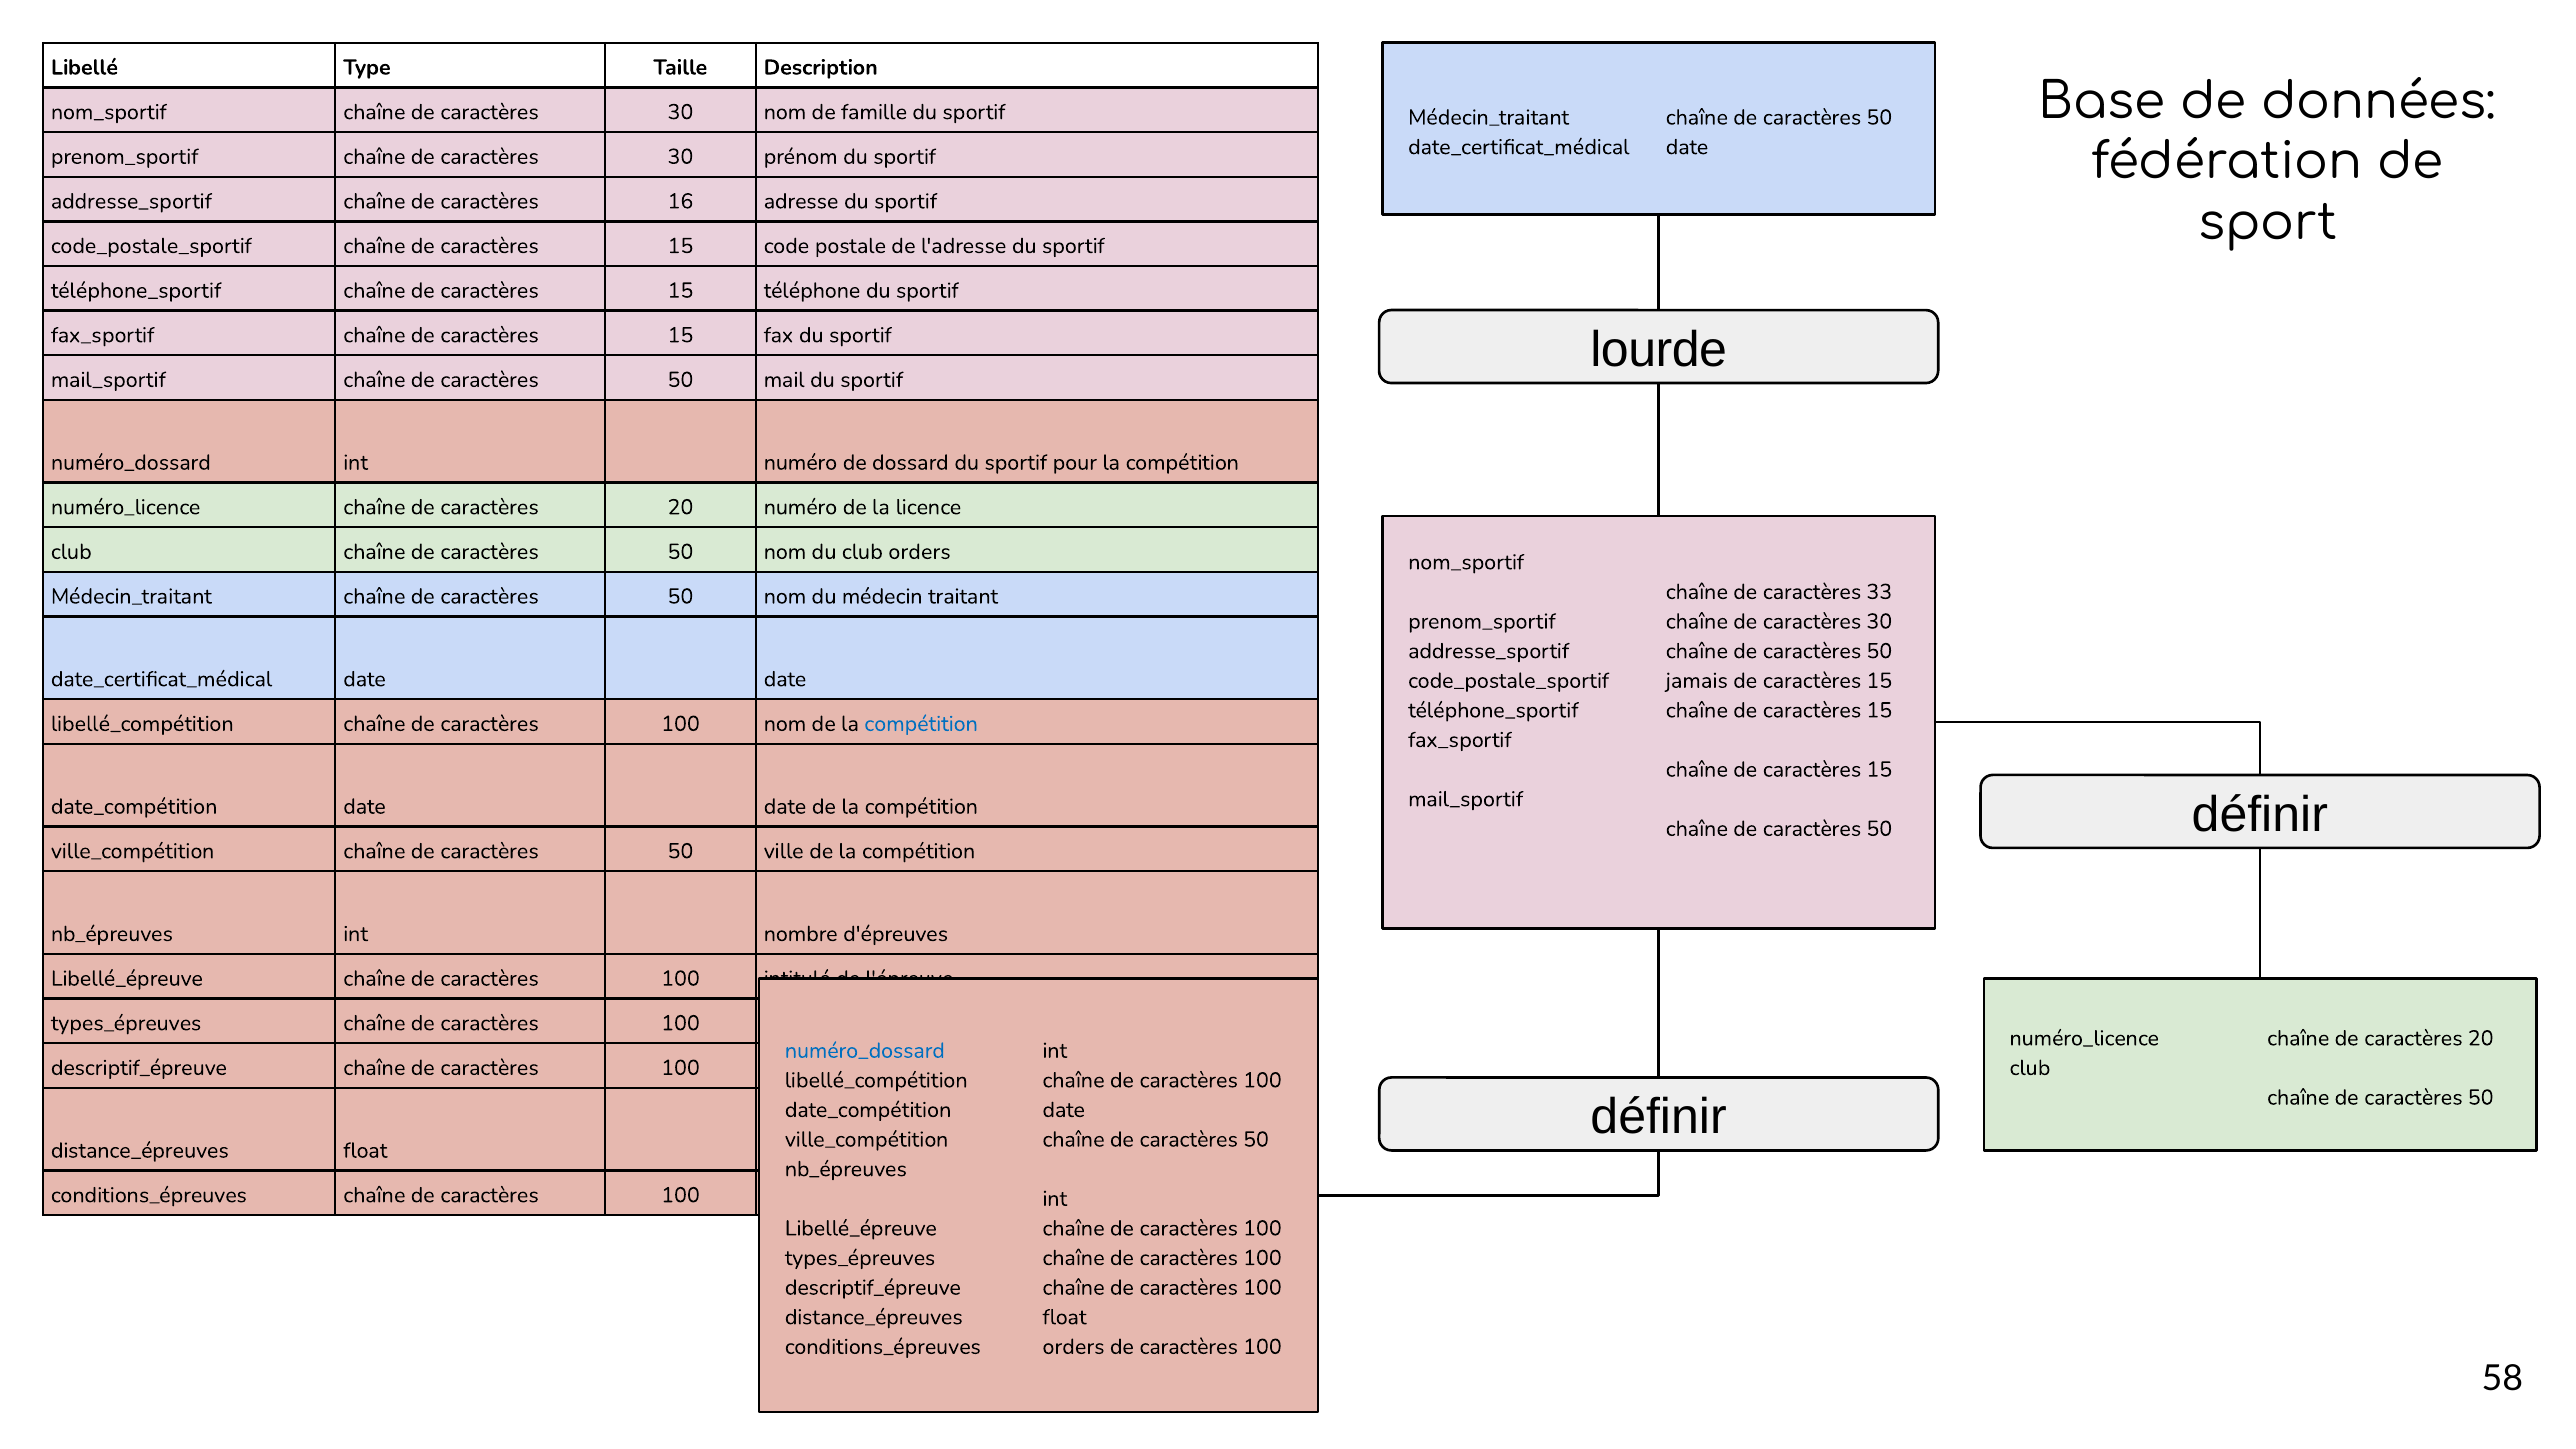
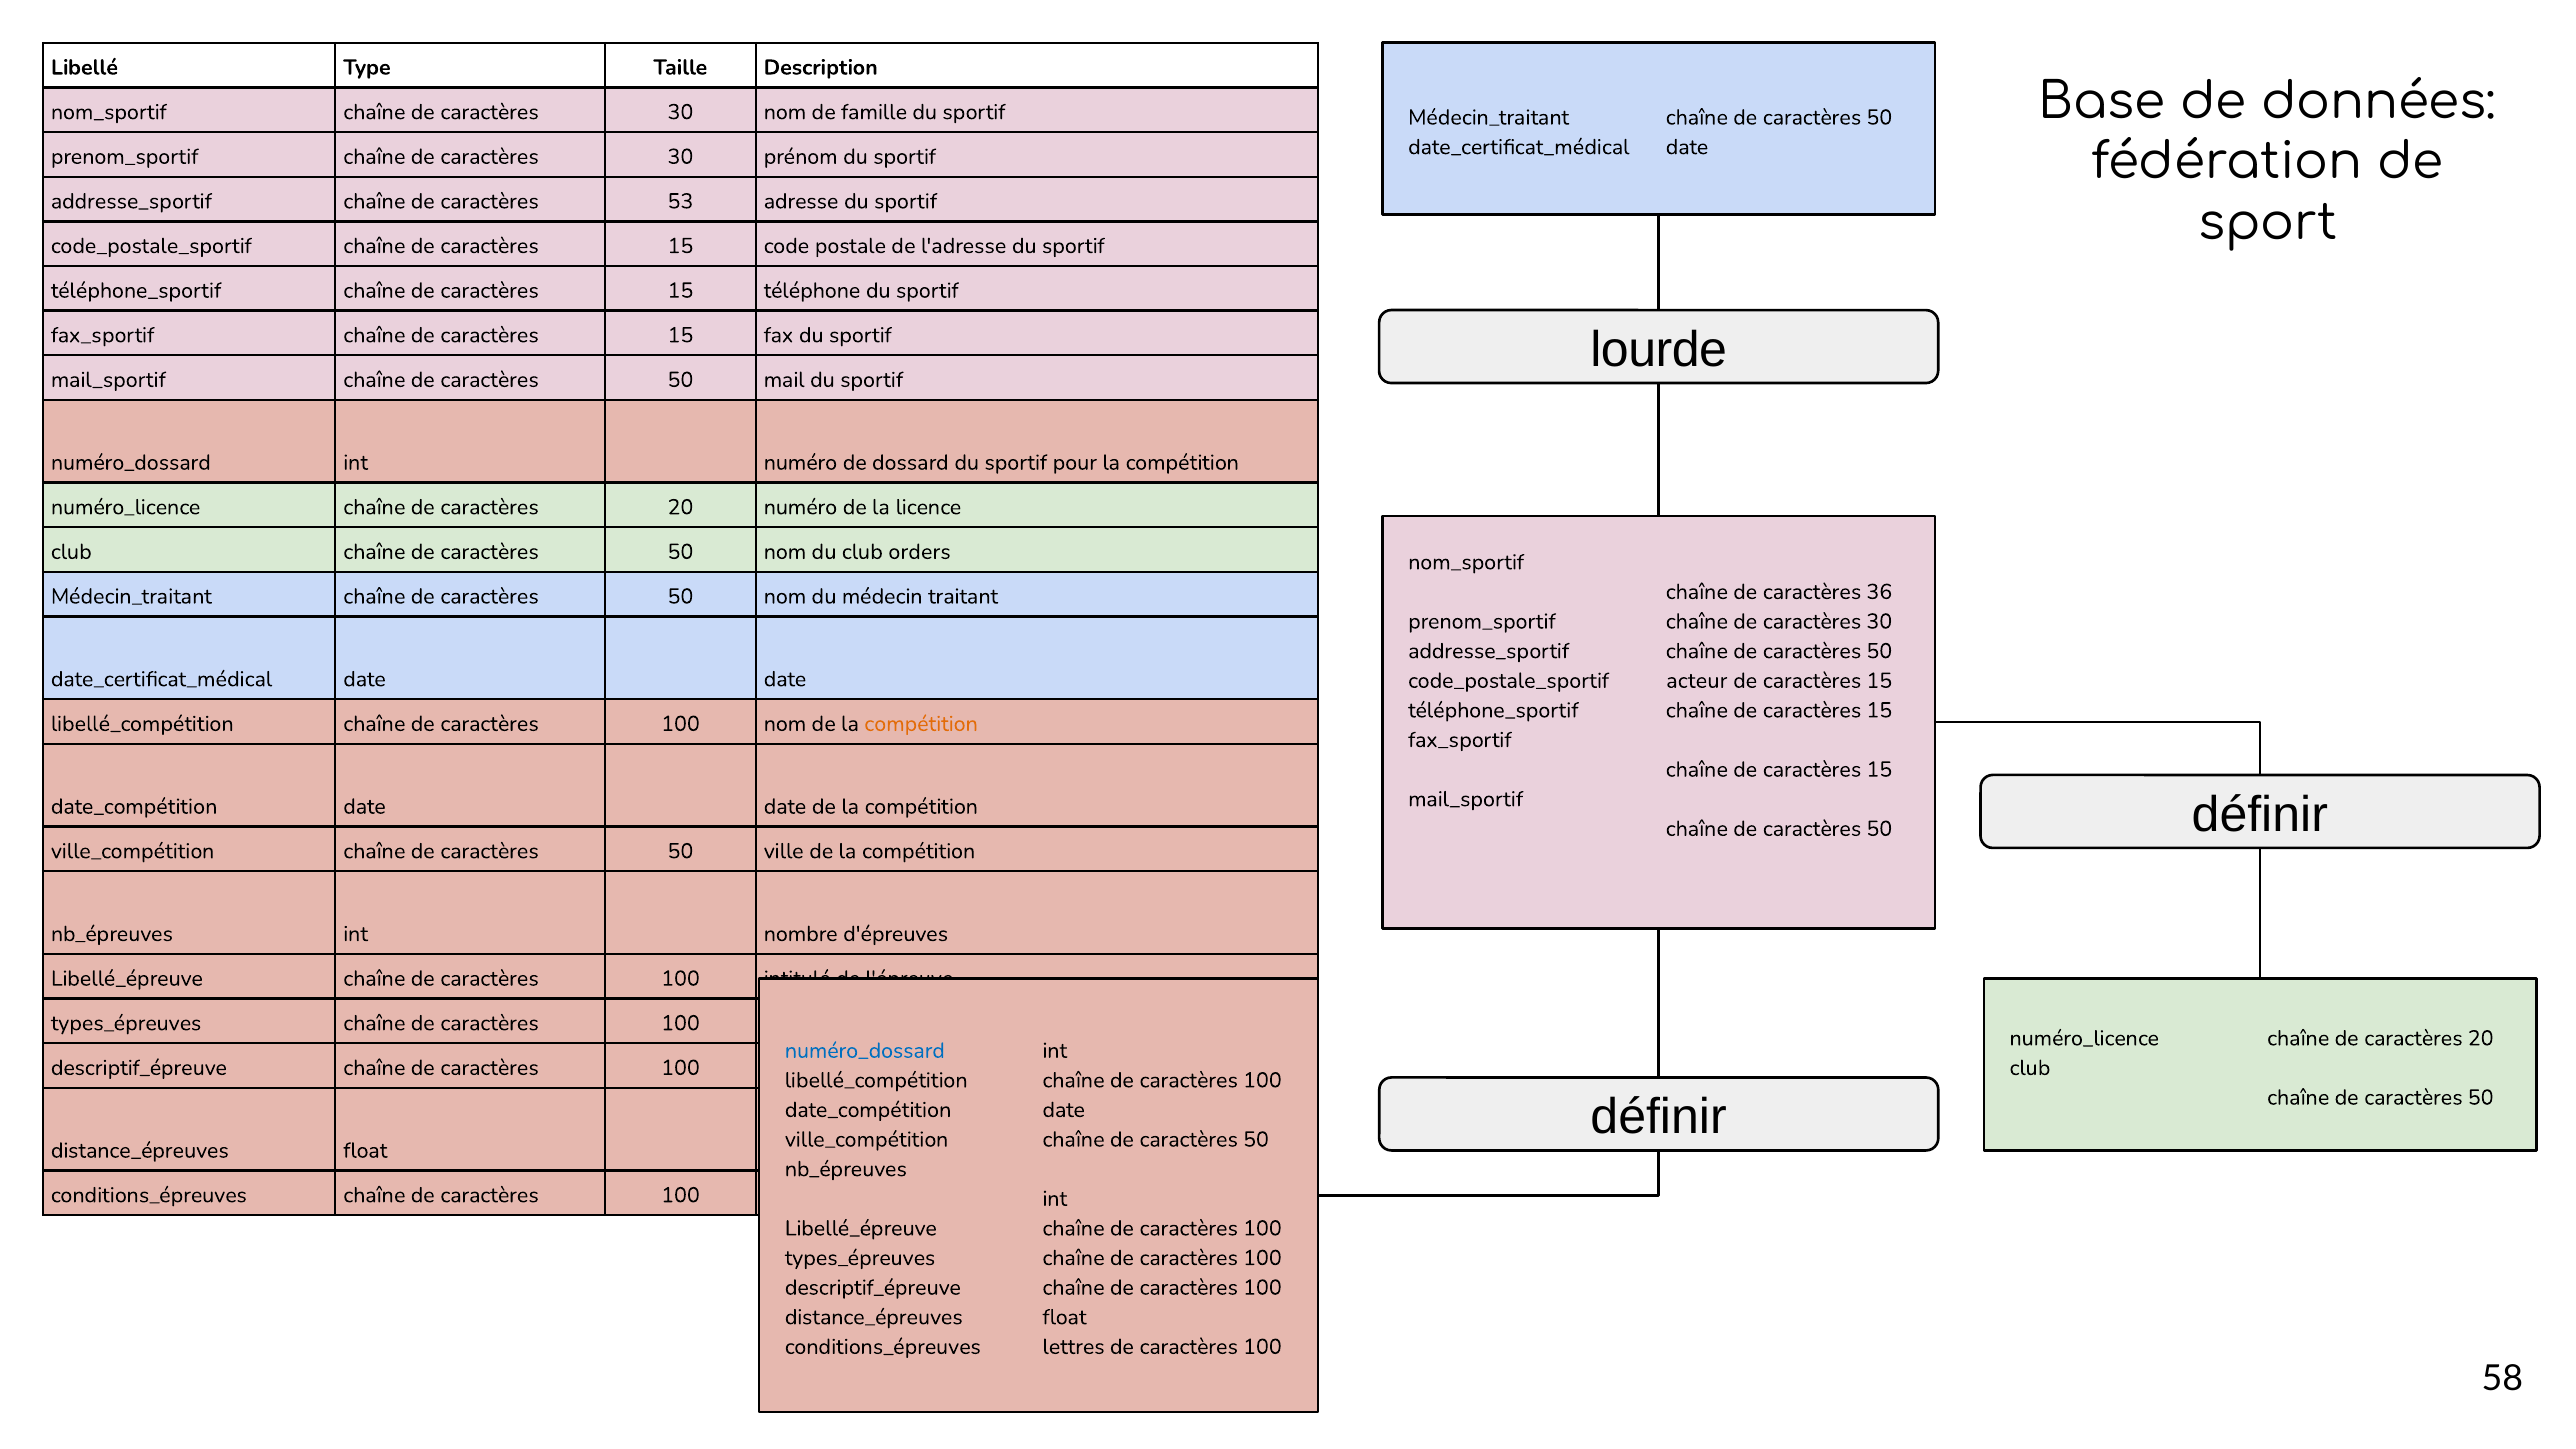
16: 16 -> 53 (680, 201)
33: 33 -> 36 (1879, 592)
jamais: jamais -> acteur (1697, 681)
compétition colour: blue -> orange (921, 724)
conditions_épreuves orders: orders -> lettres (1074, 1347)
